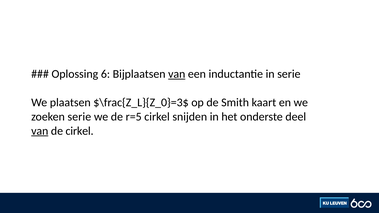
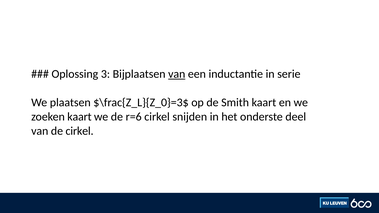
6: 6 -> 3 (105, 74)
zoeken serie: serie -> kaart (79, 117)
r=5: r=5 -> r=6 (134, 117)
van underline: present -> none (40, 131)
